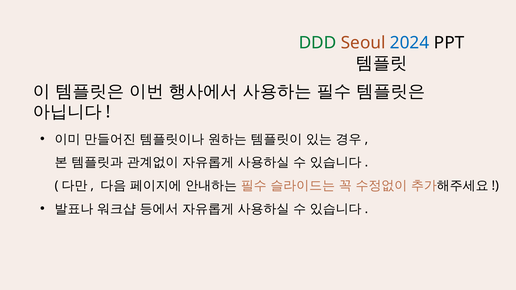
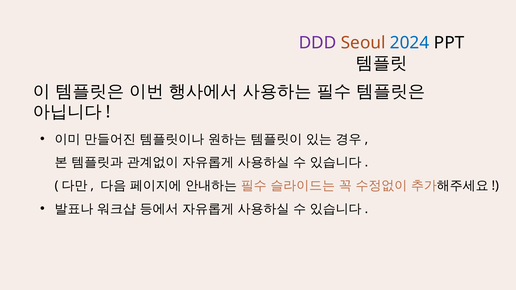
DDD colour: green -> purple (318, 43)
